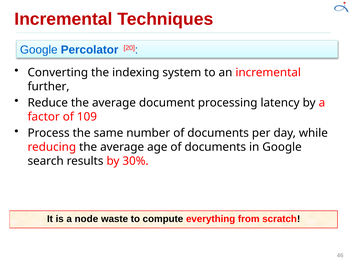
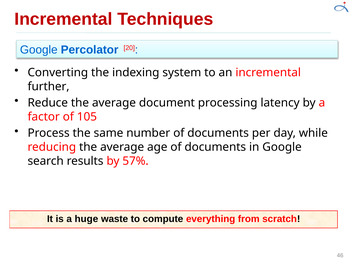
109: 109 -> 105 (87, 117)
30%: 30% -> 57% (136, 161)
node: node -> huge (86, 219)
